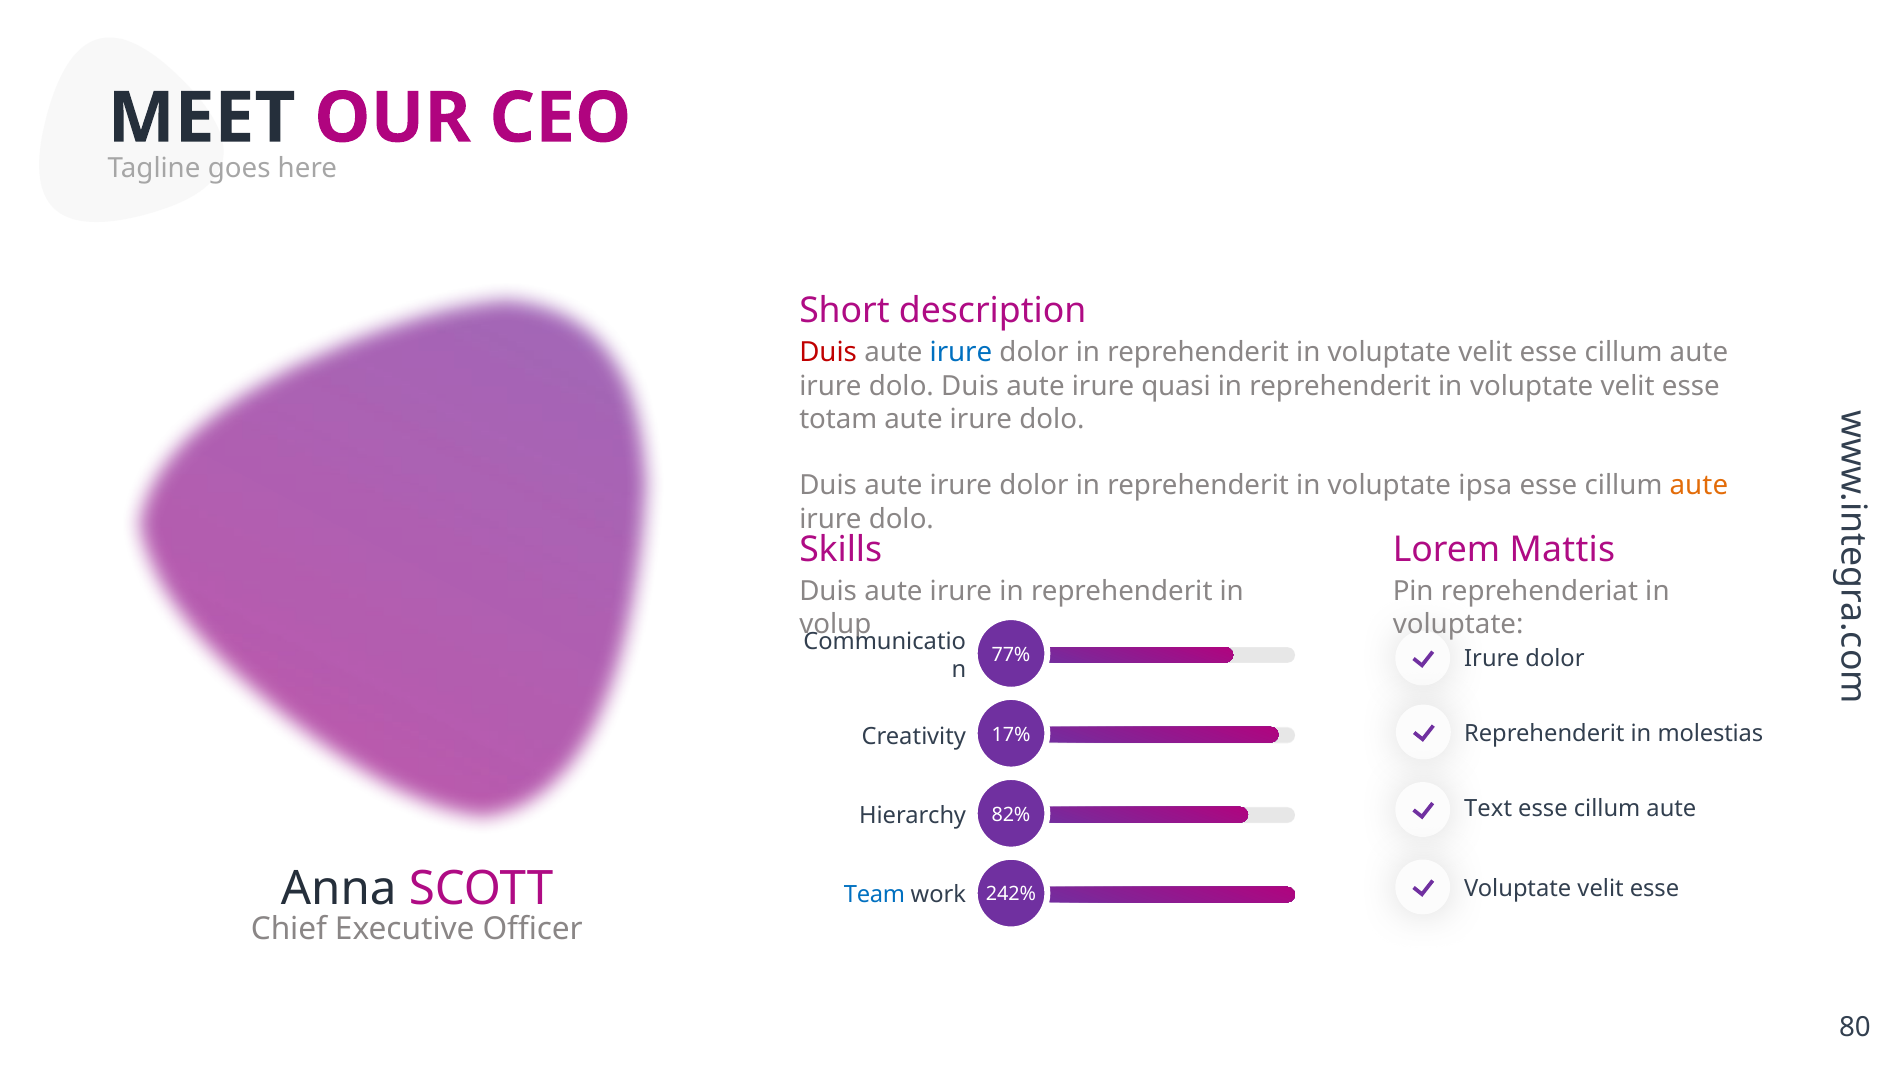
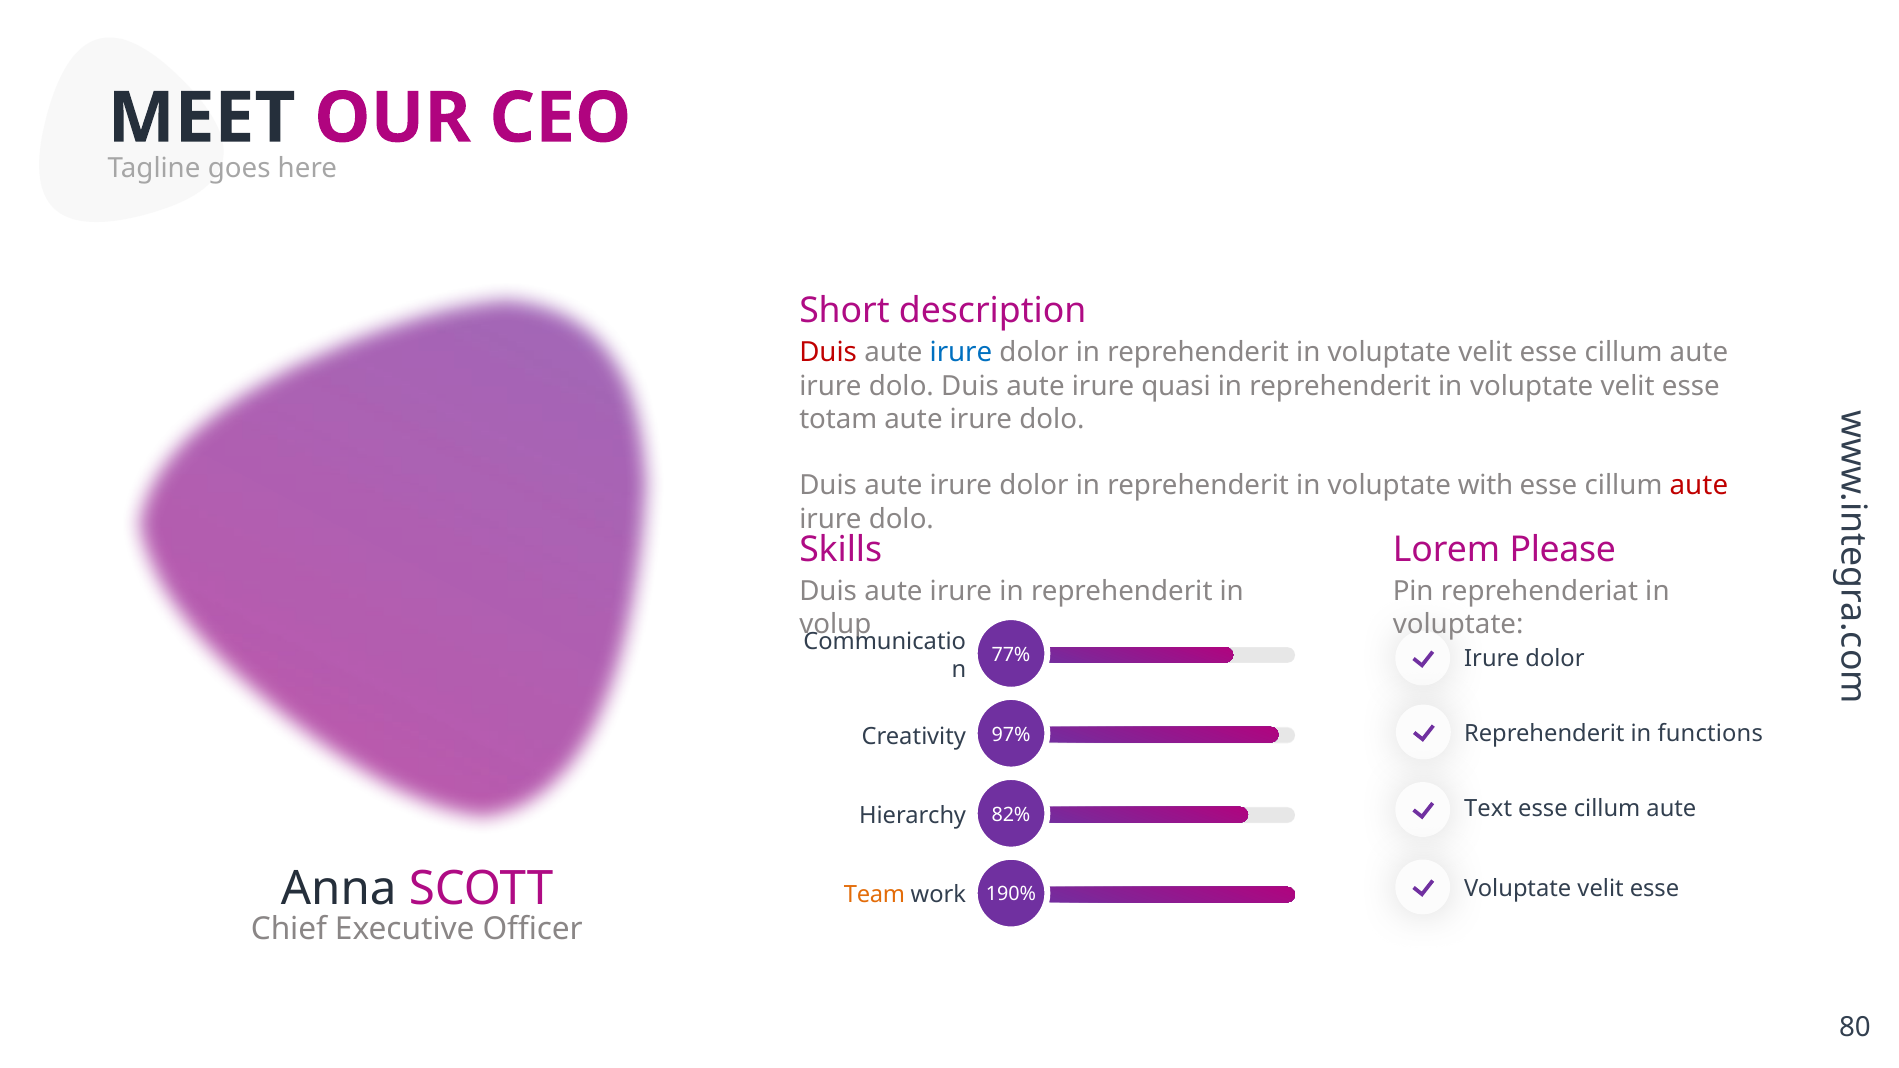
ipsa: ipsa -> with (1486, 486)
aute colour: orange -> red (1699, 486)
Mattis: Mattis -> Please (1563, 550)
molestias: molestias -> functions (1710, 734)
17%: 17% -> 97% (1011, 735)
Team colour: blue -> orange (874, 895)
242%: 242% -> 190% (1011, 895)
